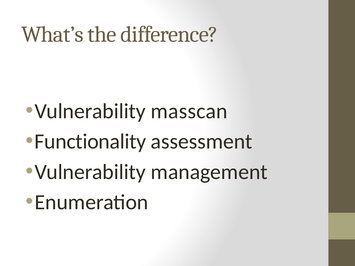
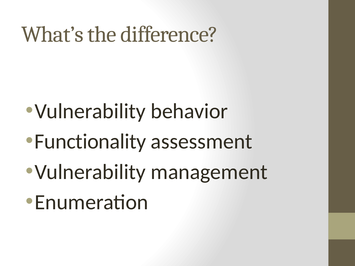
masscan: masscan -> behavior (189, 111)
